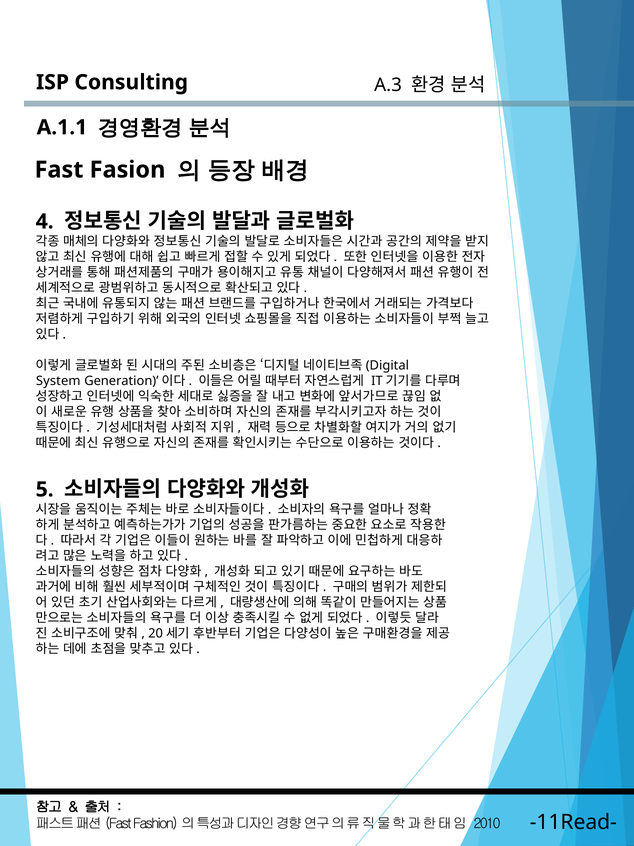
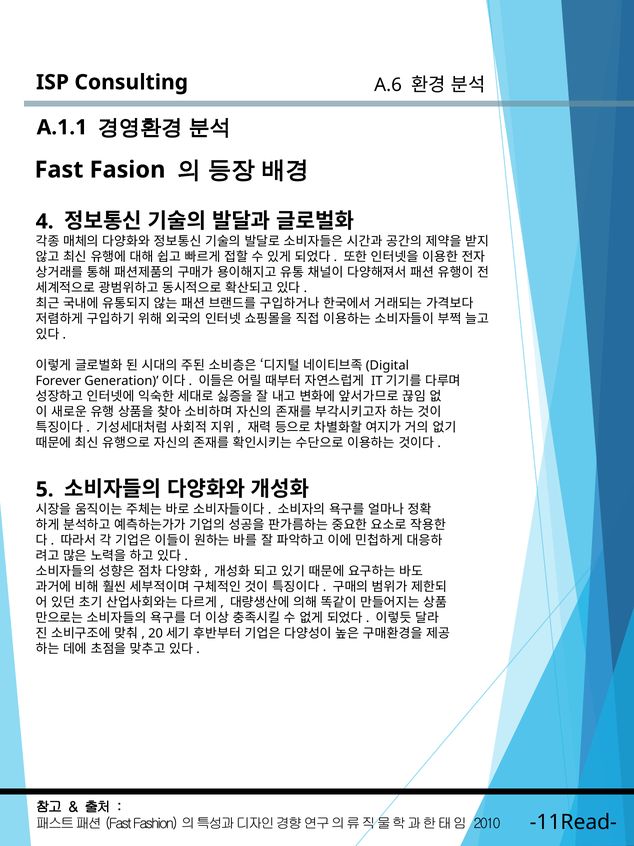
A.3: A.3 -> A.6 (388, 85)
System: System -> Forever (58, 381)
